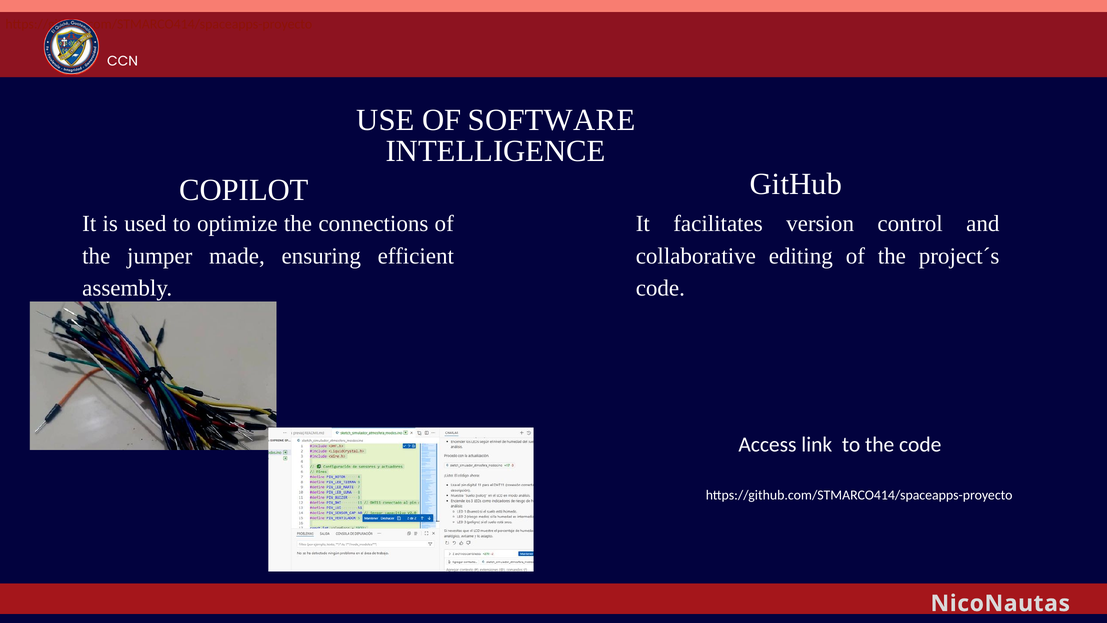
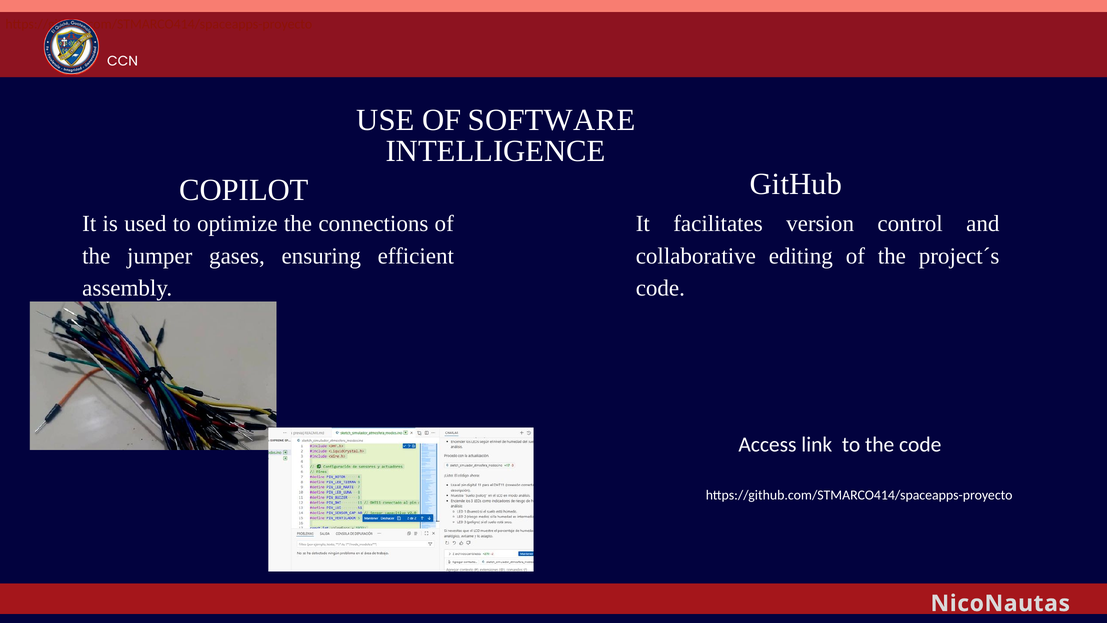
made: made -> gases (237, 256)
